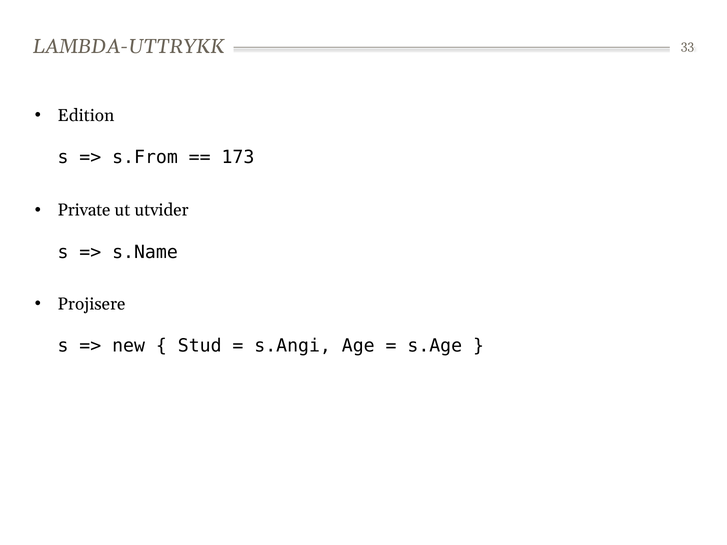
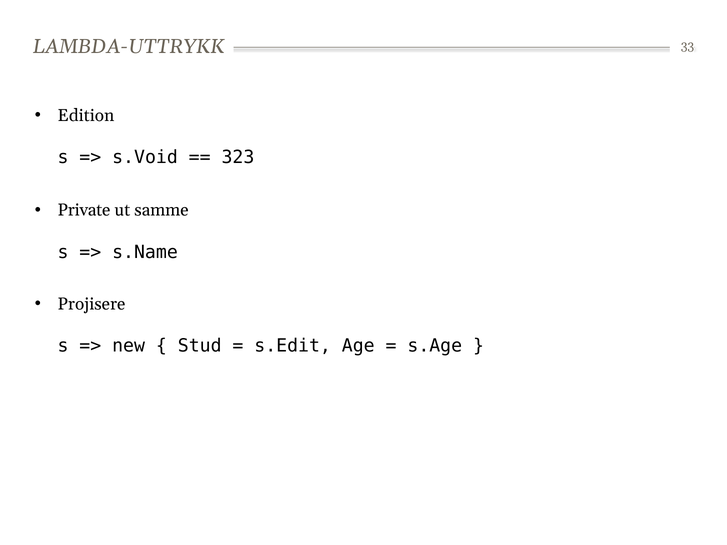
s.From: s.From -> s.Void (145, 157)
173: 173 -> 323 (238, 157)
utvider: utvider -> samme (161, 210)
s.Angi: s.Angi -> s.Edit (293, 346)
